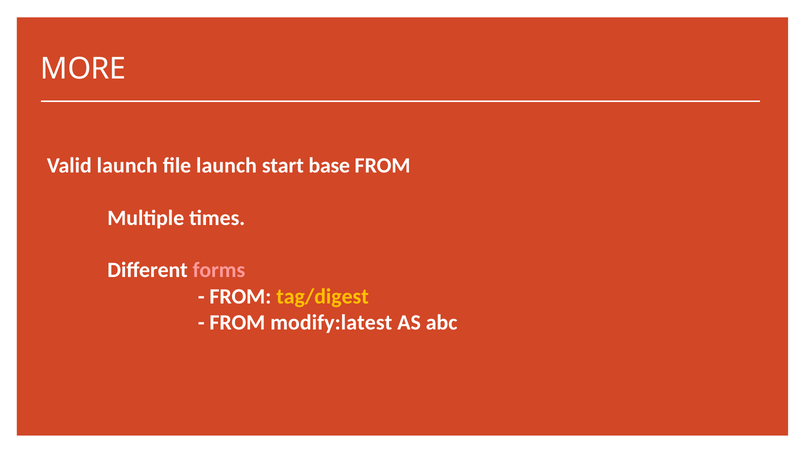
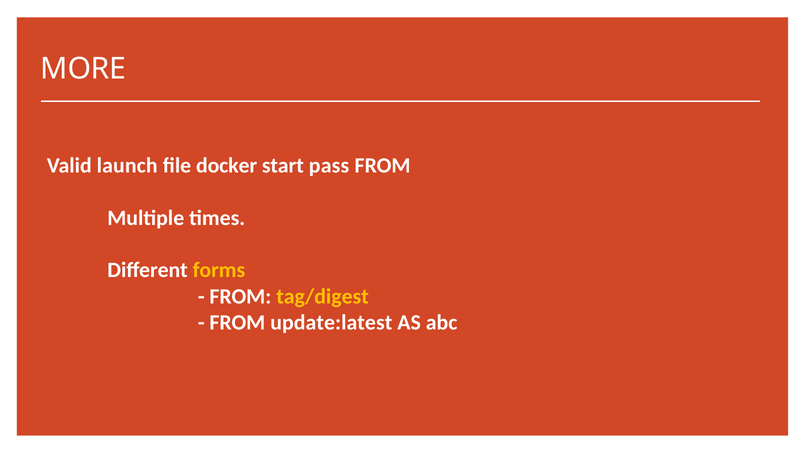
file launch: launch -> docker (227, 166)
base: base -> pass (329, 166)
forms colour: pink -> yellow (219, 270)
modify:latest: modify:latest -> update:latest (331, 322)
